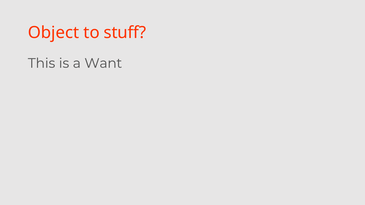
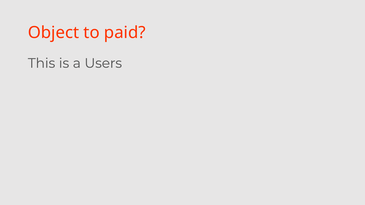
stuff: stuff -> paid (125, 33)
Want: Want -> Users (103, 63)
